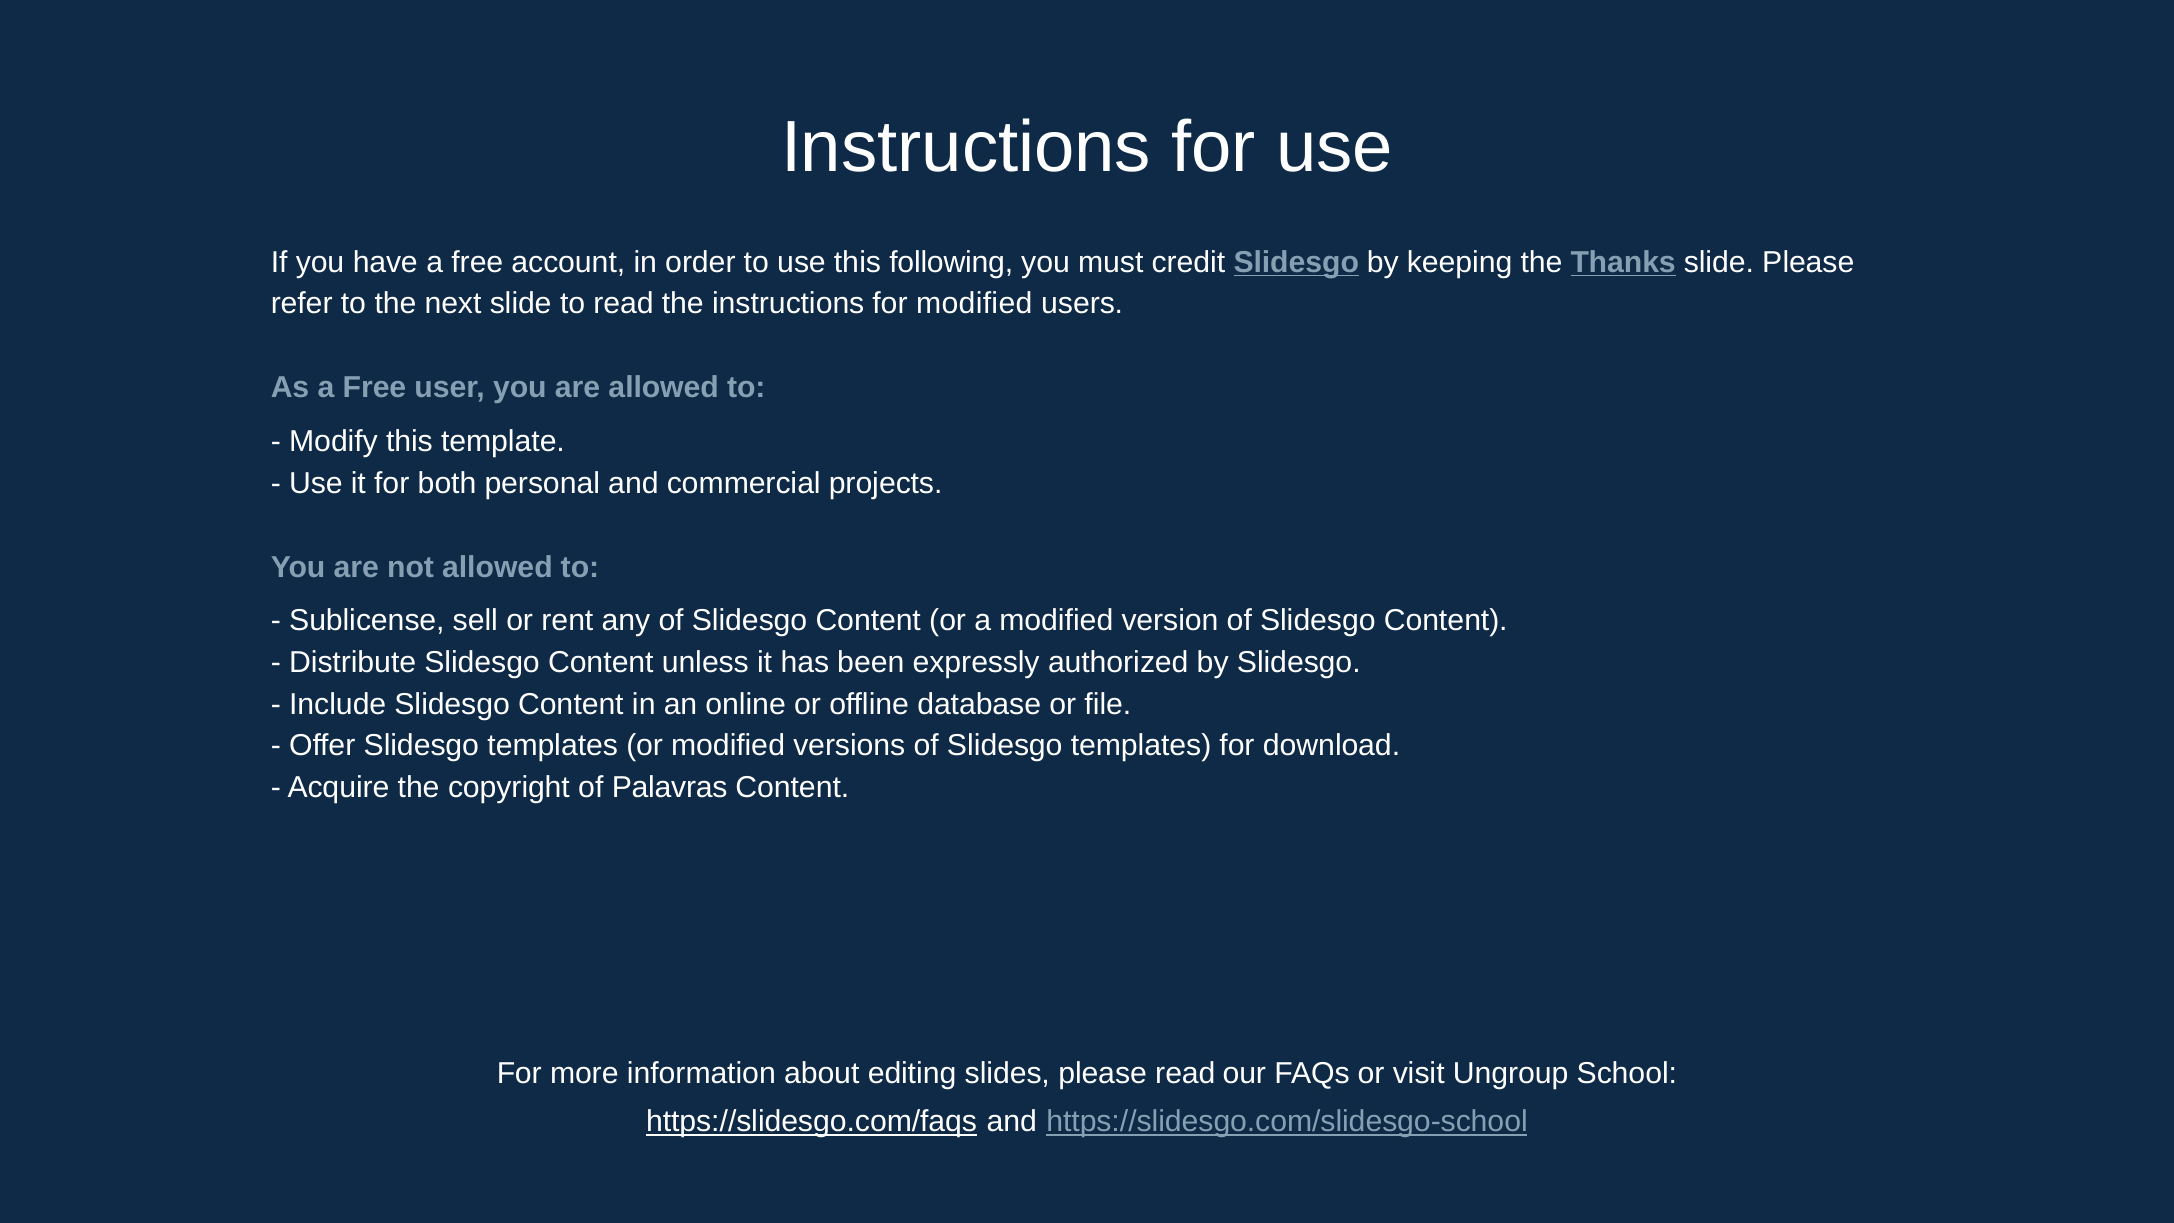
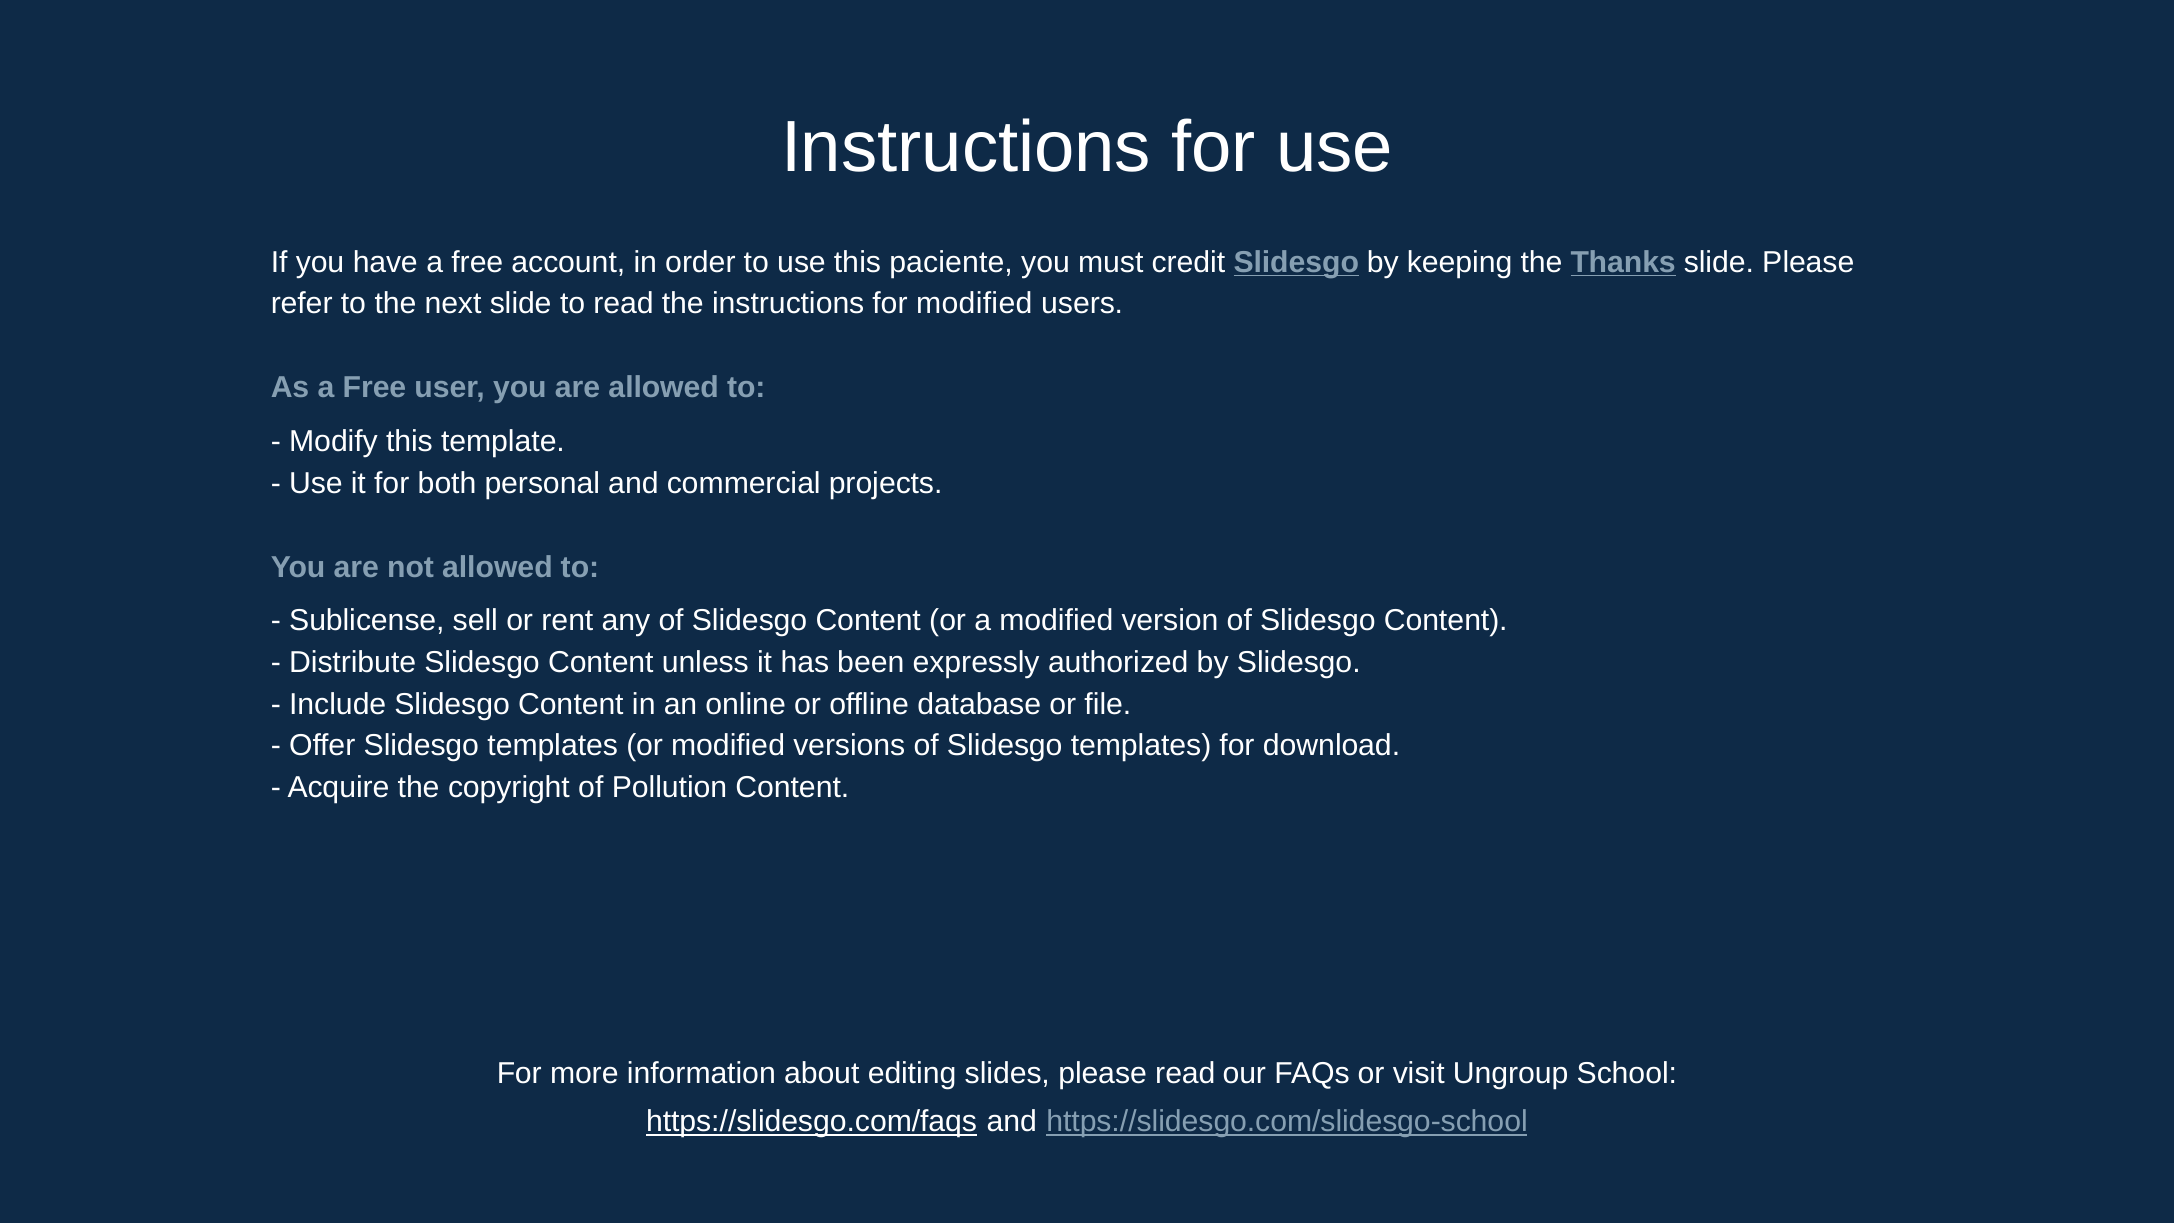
following: following -> paciente (951, 262)
Palavras: Palavras -> Pollution (670, 788)
